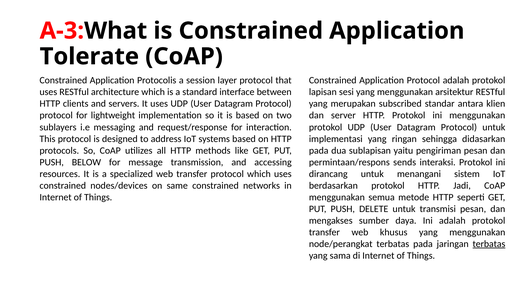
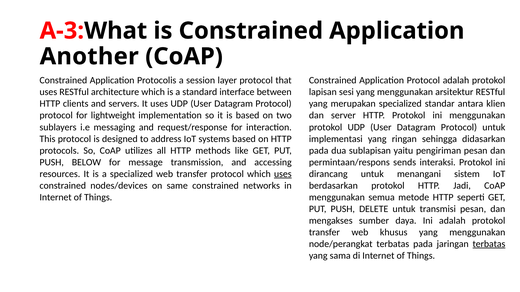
Tolerate: Tolerate -> Another (89, 57)
merupakan subscribed: subscribed -> specialized (400, 104)
uses underline: none -> present (283, 174)
